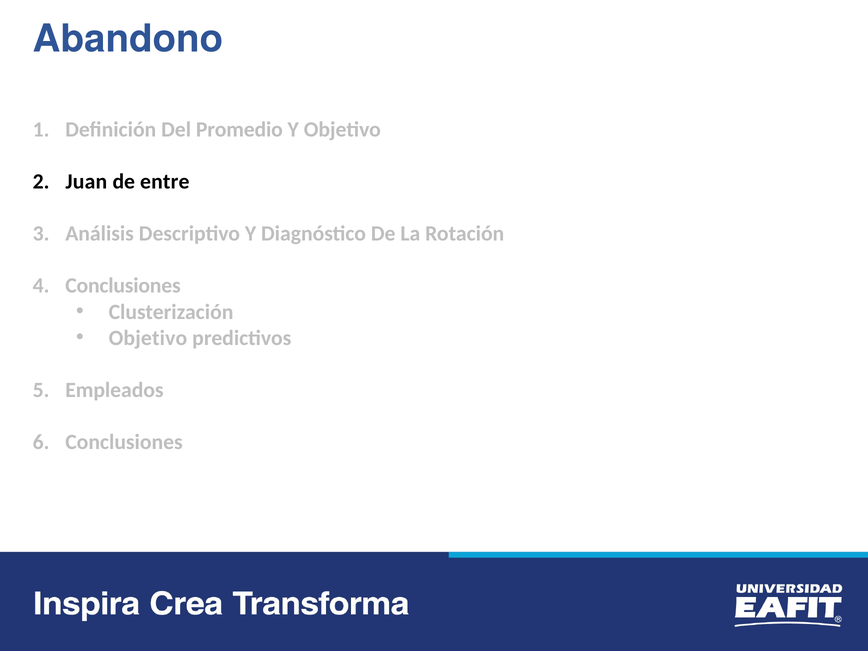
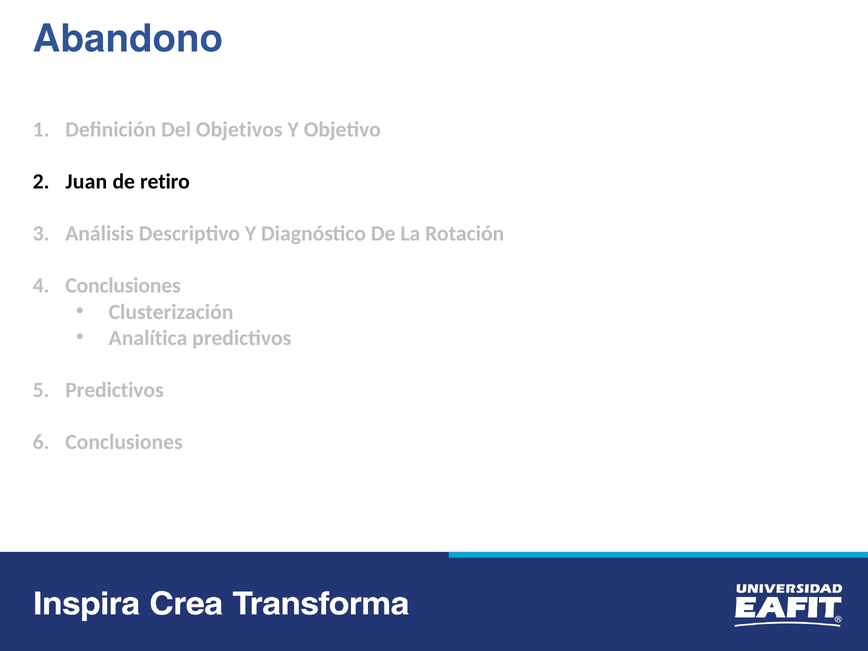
Promedio: Promedio -> Objetivos (239, 130)
entre: entre -> retiro (165, 182)
Objetivo: Objetivo -> Analítica (148, 338)
Empleados: Empleados -> Predictivos (114, 390)
